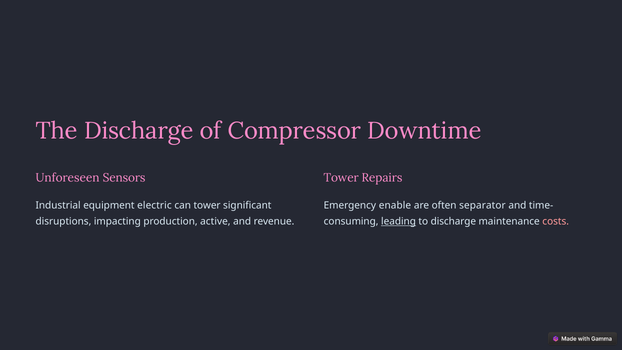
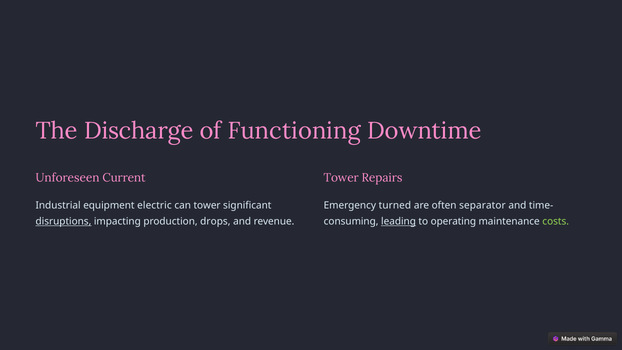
Compressor: Compressor -> Functioning (294, 131)
Sensors: Sensors -> Current (124, 178)
enable: enable -> turned (395, 205)
disruptions underline: none -> present (63, 221)
active: active -> drops (215, 221)
to discharge: discharge -> operating (453, 221)
costs colour: pink -> light green (556, 221)
